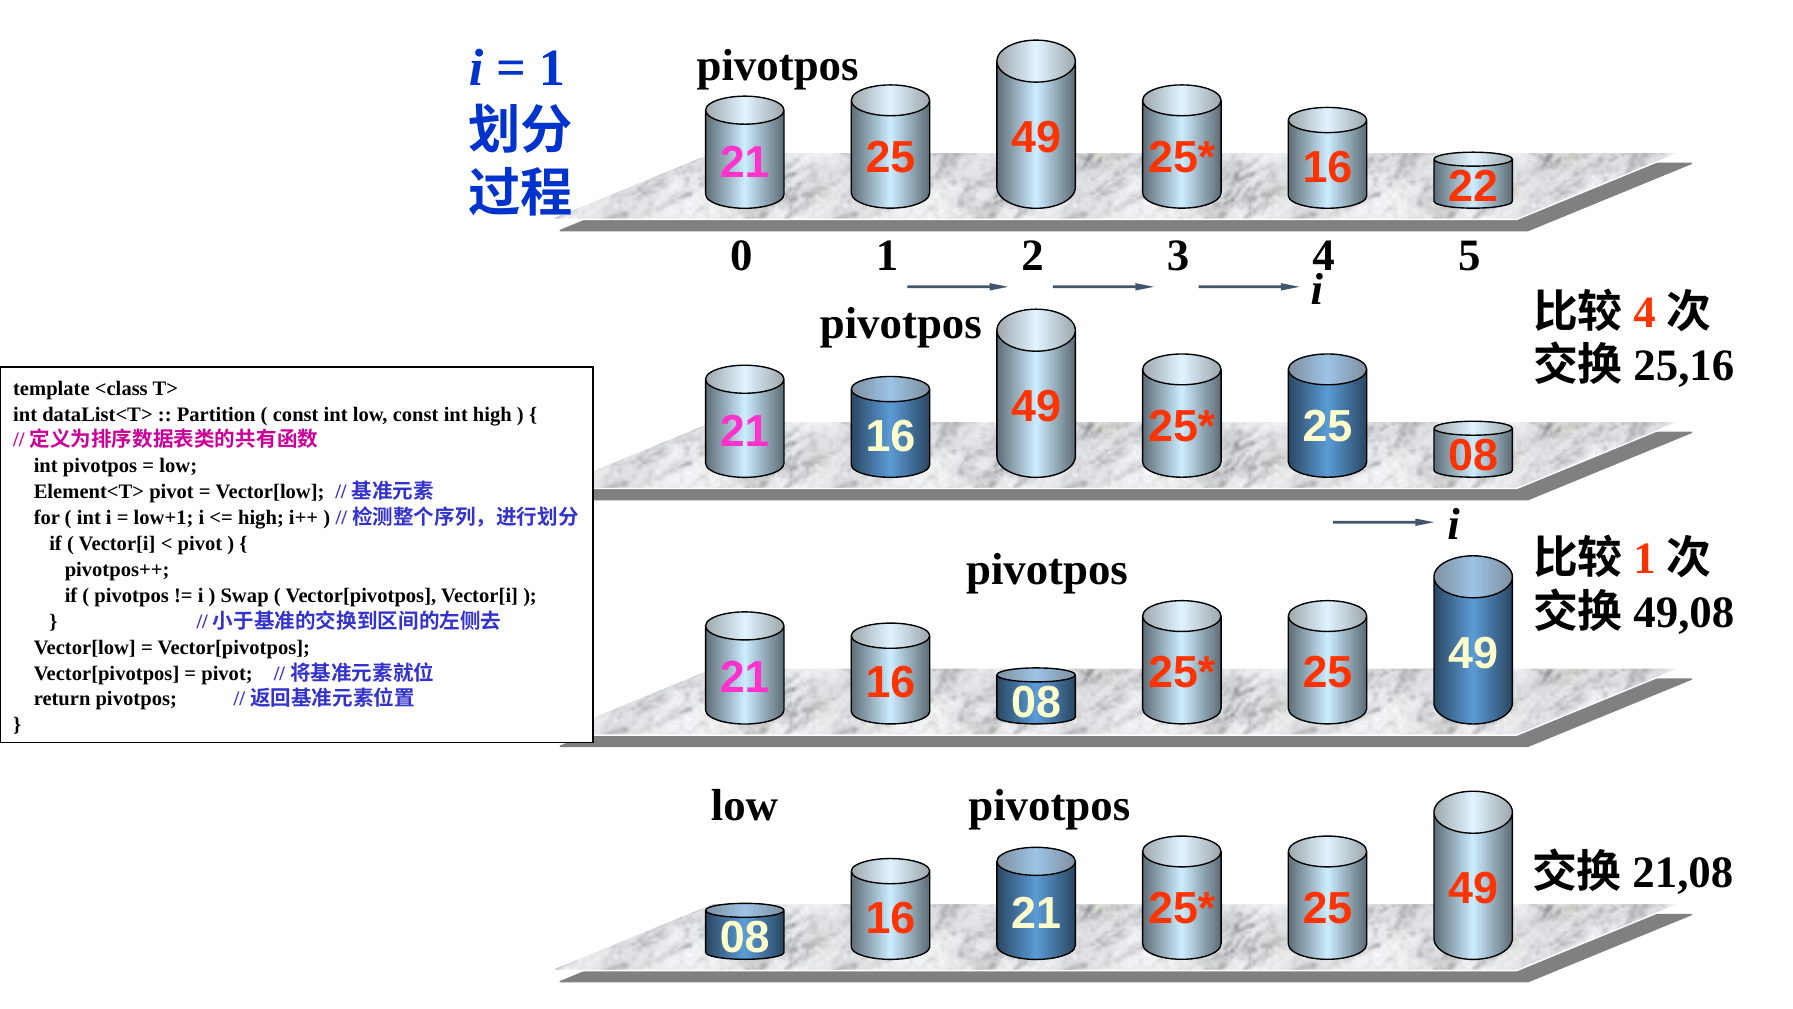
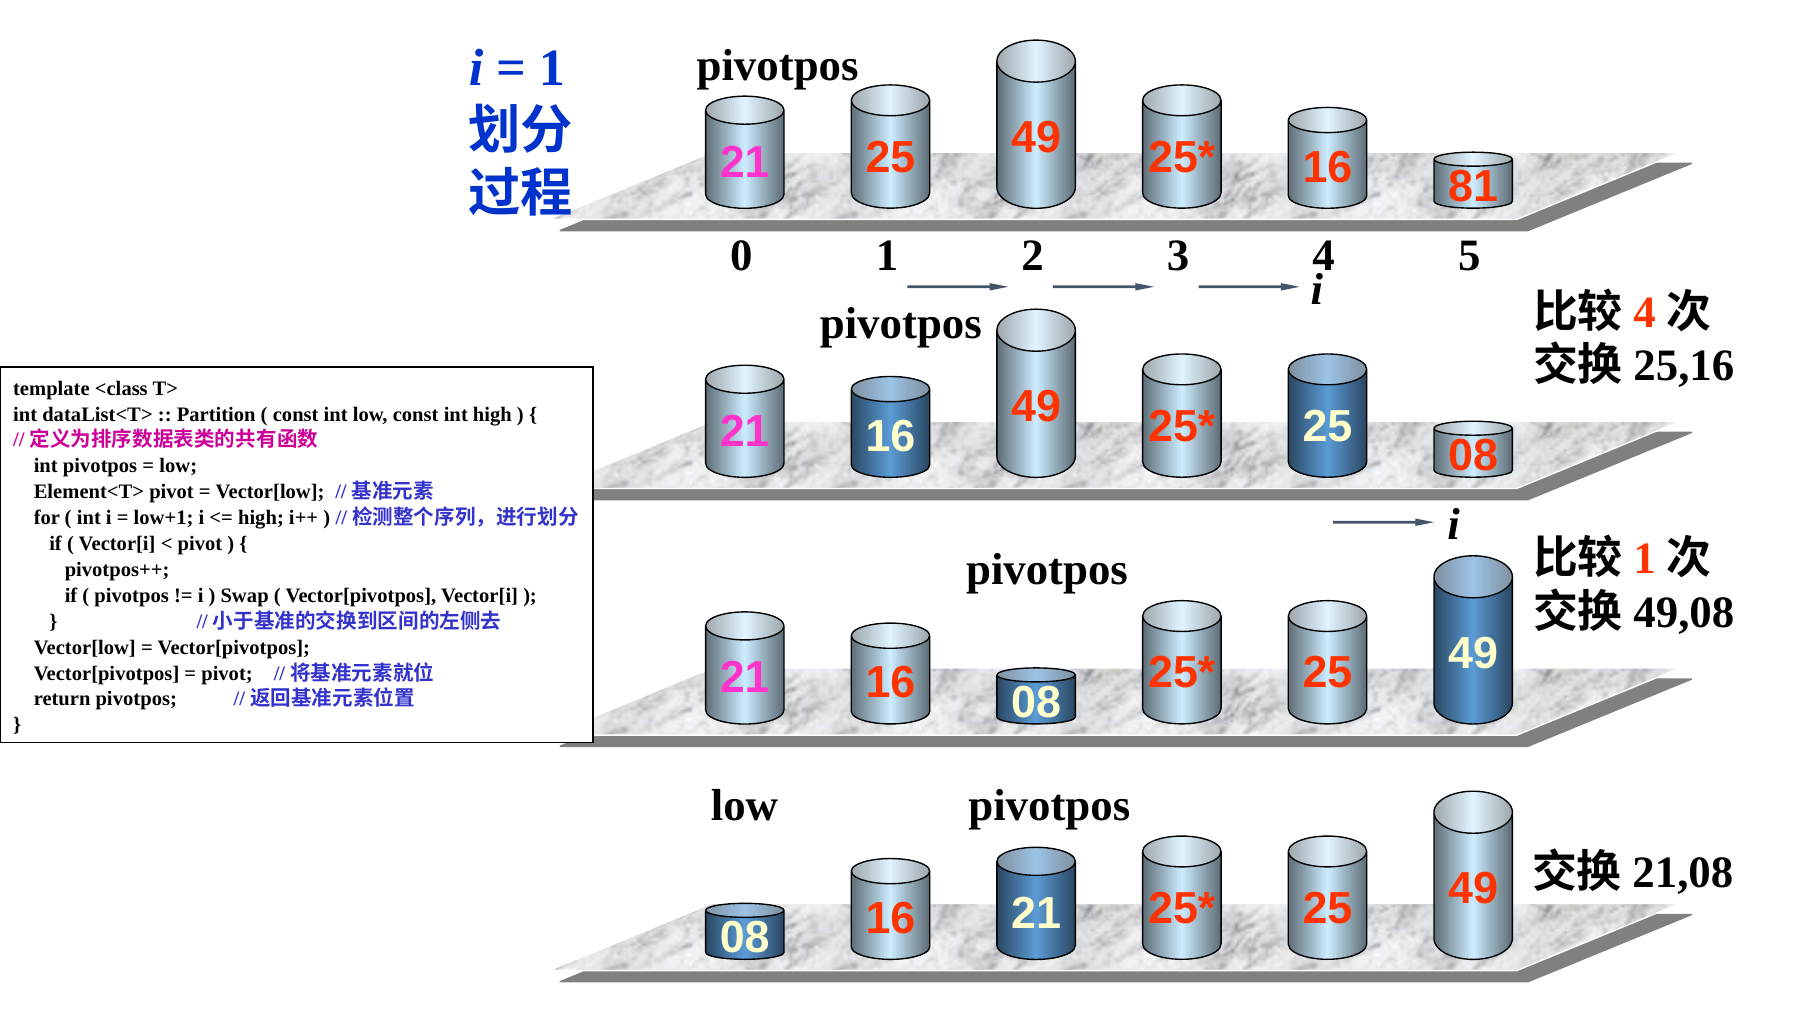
22: 22 -> 81 (1473, 187)
